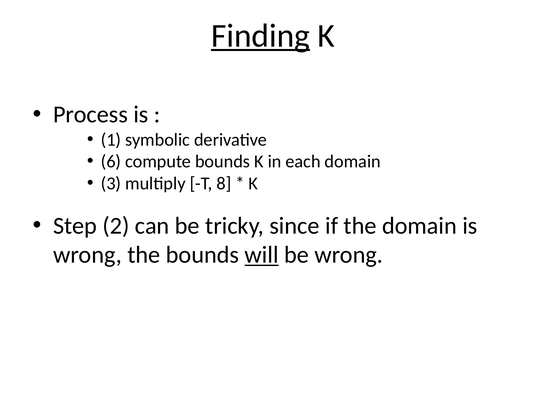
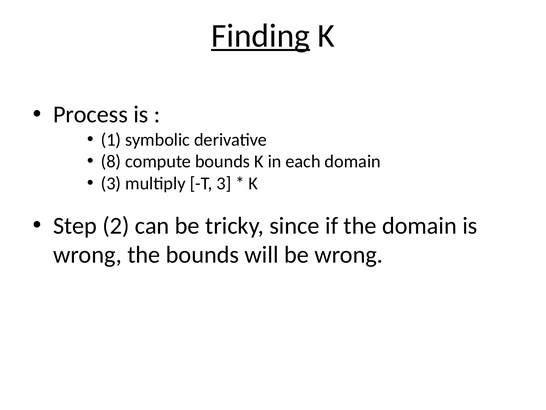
6: 6 -> 8 (111, 161)
T 8: 8 -> 3 (224, 183)
will underline: present -> none (262, 255)
